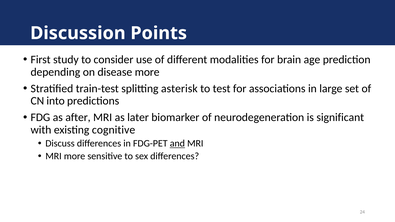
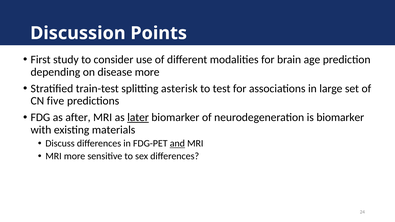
into: into -> five (56, 101)
later underline: none -> present (138, 118)
is significant: significant -> biomarker (340, 118)
cognitive: cognitive -> materials (114, 130)
